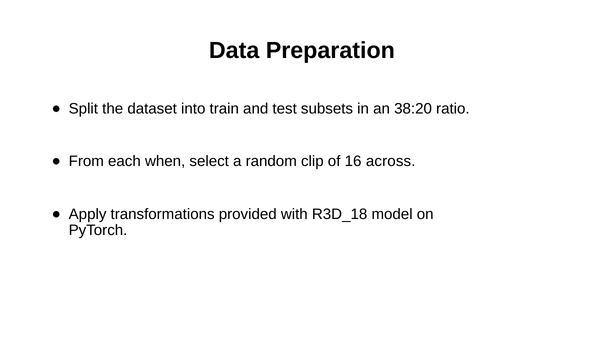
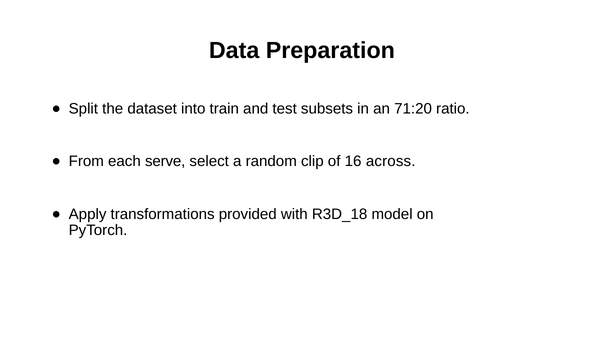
38:20: 38:20 -> 71:20 (413, 109)
when: when -> serve (165, 161)
